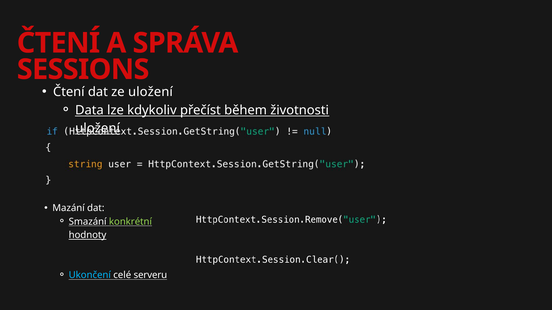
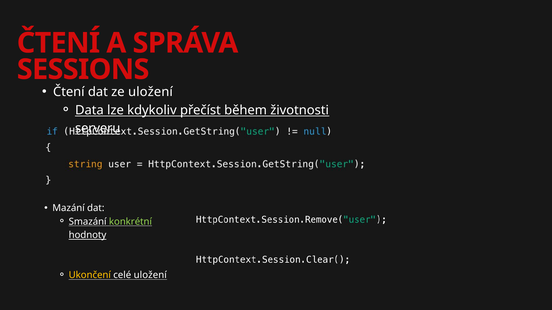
uložení: uložení -> serveru (98, 128)
Ukončení colour: light blue -> yellow (90, 276)
celé serveru: serveru -> uložení (150, 276)
